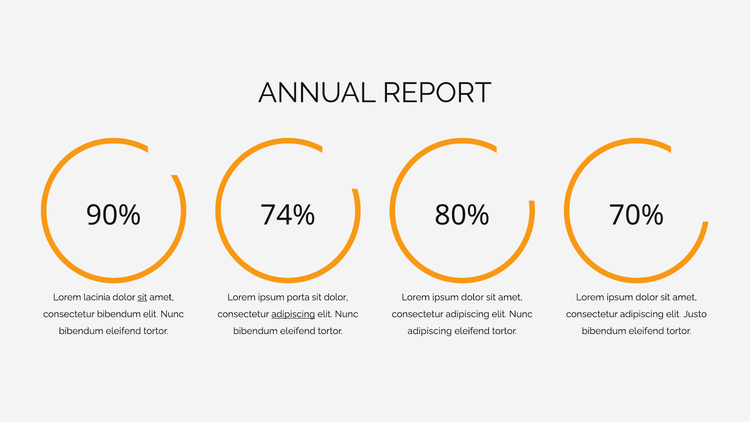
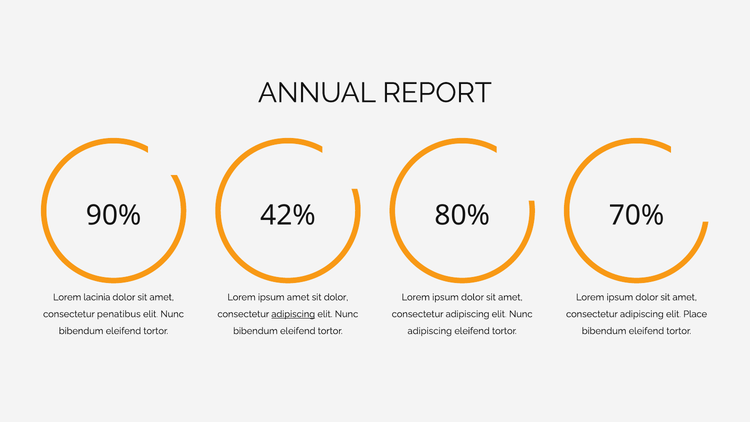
74%: 74% -> 42% (288, 215)
sit underline: present -> none (142, 297)
ipsum porta: porta -> amet (298, 297)
consectetur bibendum: bibendum -> penatibus (119, 314)
Justo: Justo -> Place (695, 314)
